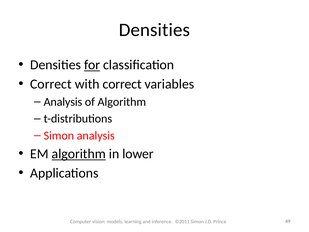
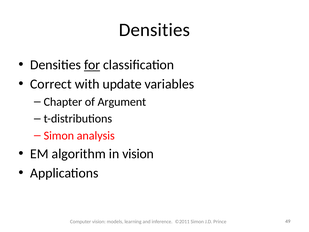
with correct: correct -> update (122, 84)
Analysis: Analysis -> Chapter (63, 102)
of Algorithm: Algorithm -> Argument (122, 102)
algorithm underline: present -> none (79, 154)
in lower: lower -> vision (138, 154)
